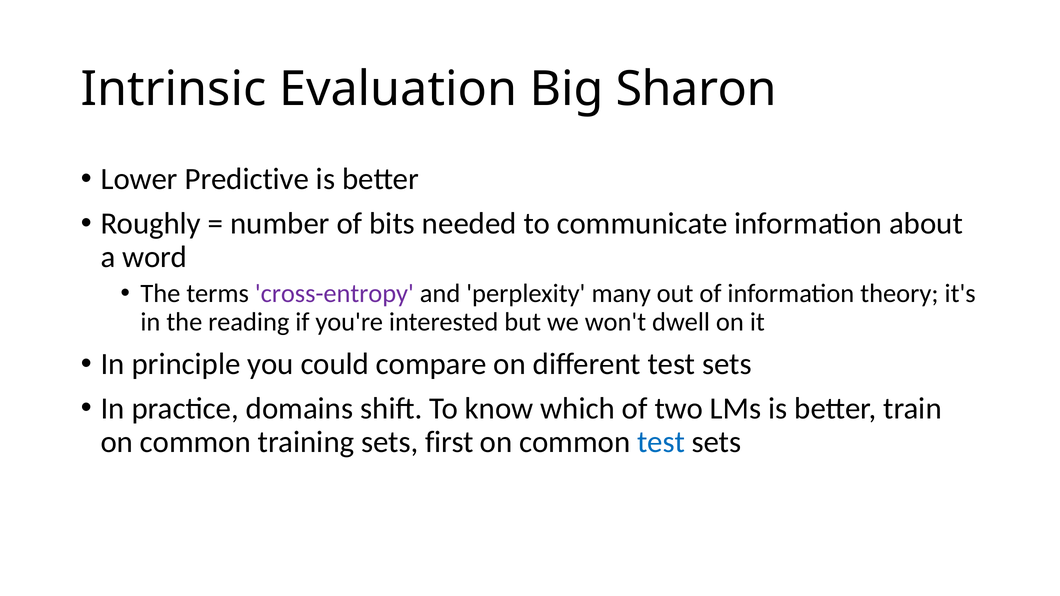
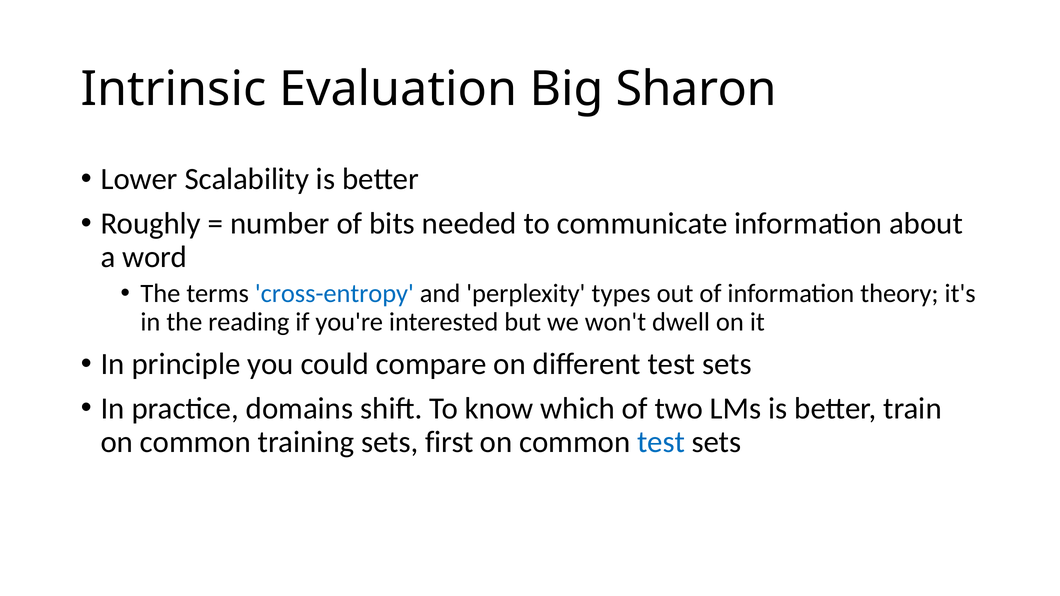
Predictive: Predictive -> Scalability (247, 179)
cross-entropy colour: purple -> blue (334, 294)
many: many -> types (621, 294)
